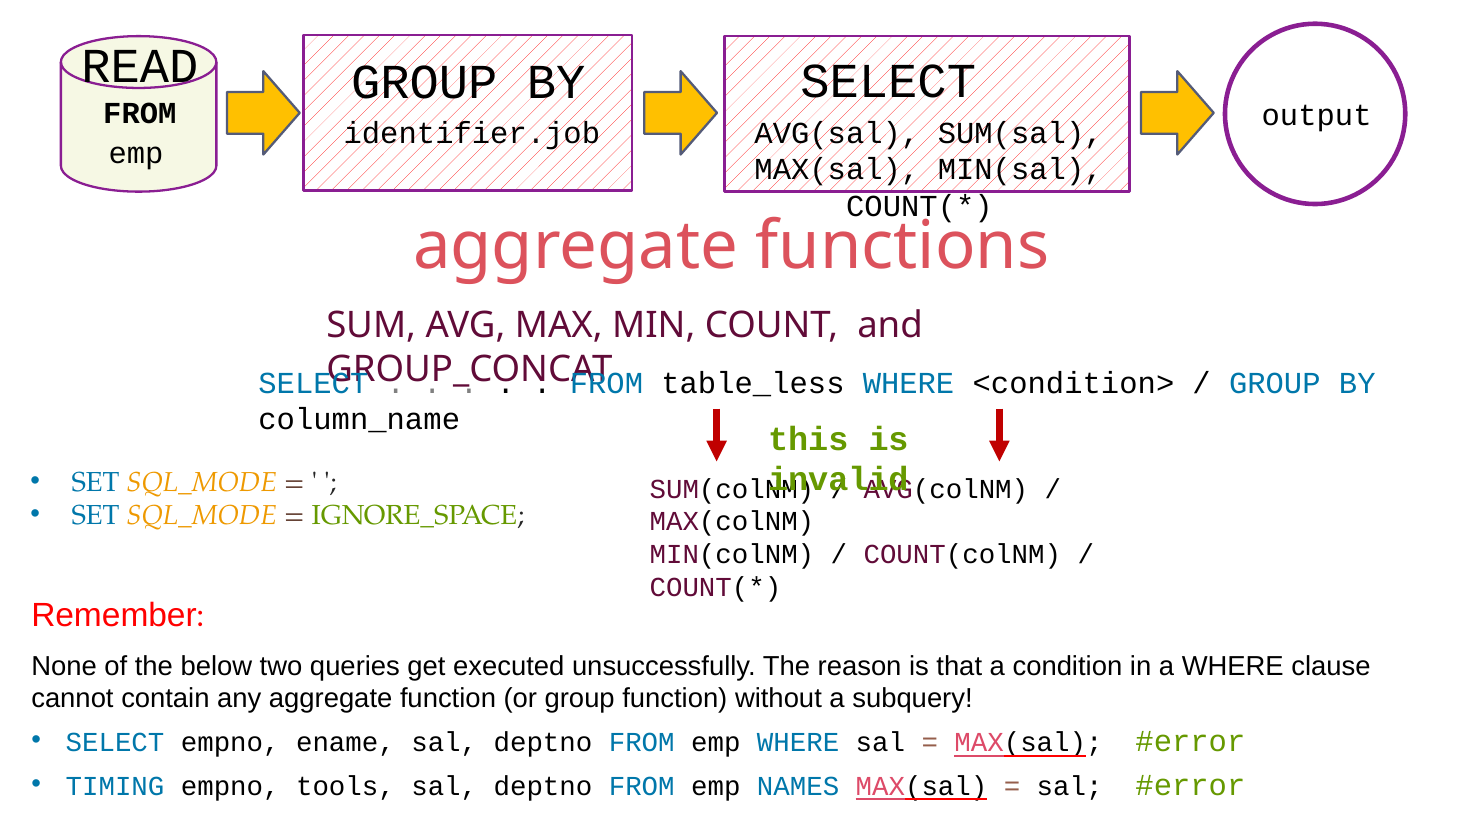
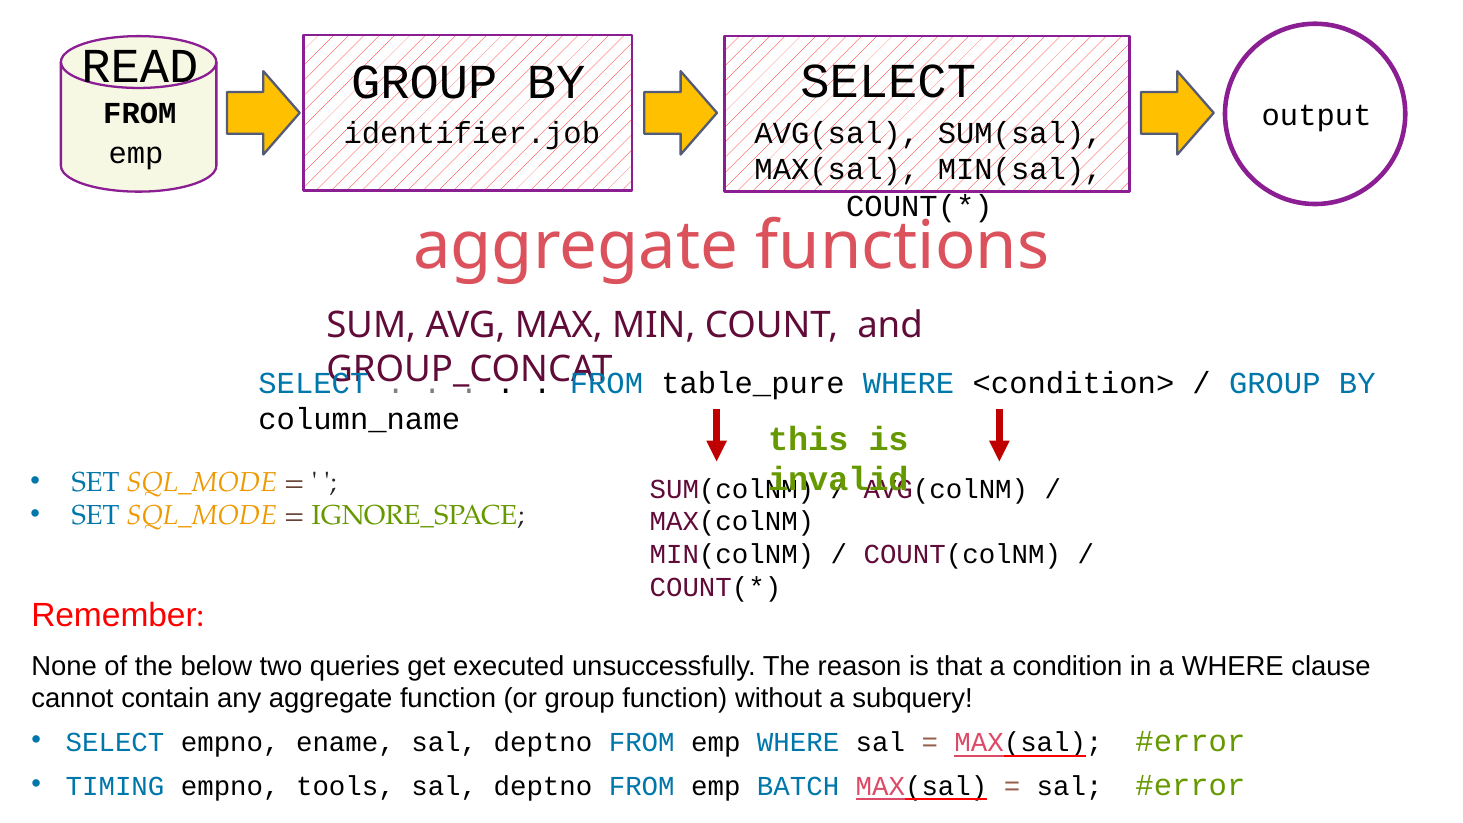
table_less: table_less -> table_pure (753, 383)
NAMES: NAMES -> BATCH (798, 786)
